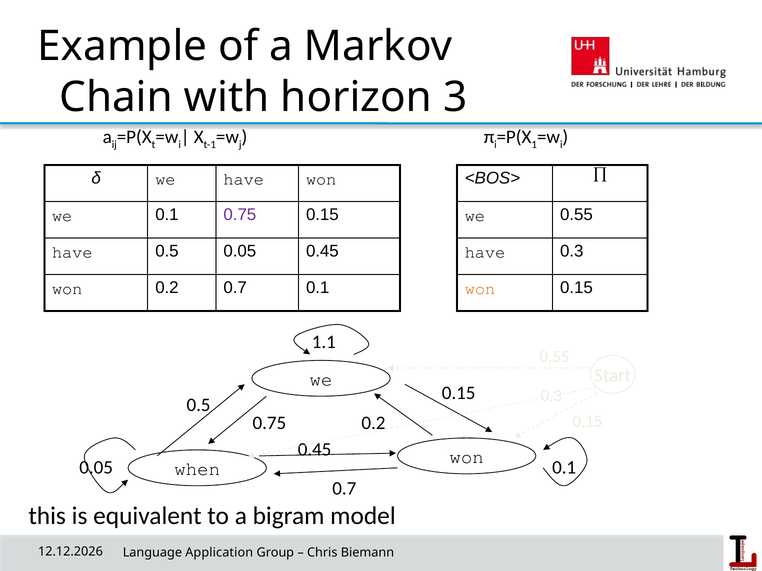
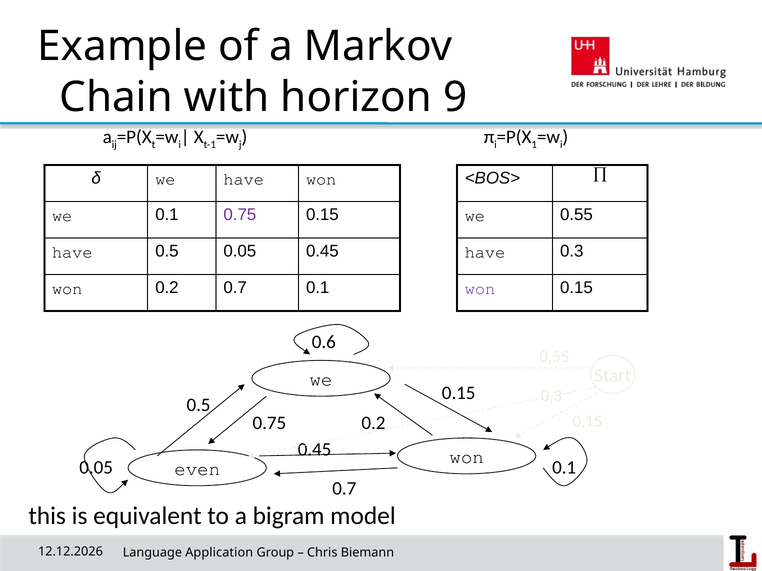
3: 3 -> 9 (455, 97)
won colour: orange -> purple (480, 289)
1.1: 1.1 -> 0.6 (324, 342)
when: when -> even (197, 470)
